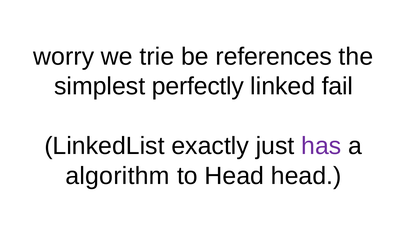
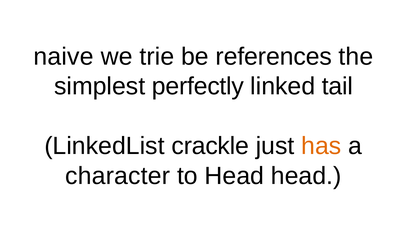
worry: worry -> naive (64, 57)
fail: fail -> tail (337, 86)
exactly: exactly -> crackle (210, 146)
has colour: purple -> orange (321, 146)
algorithm: algorithm -> character (118, 176)
